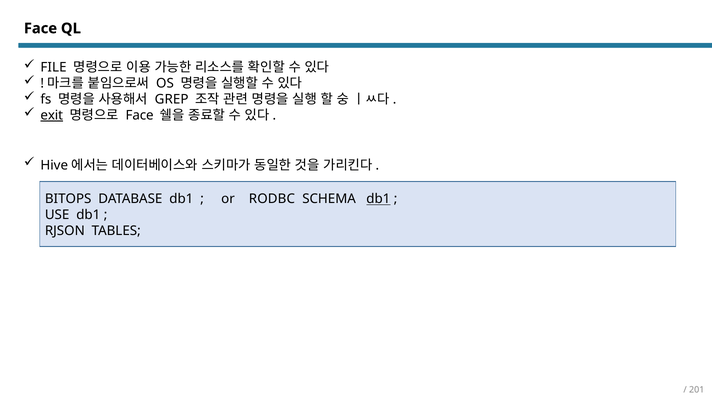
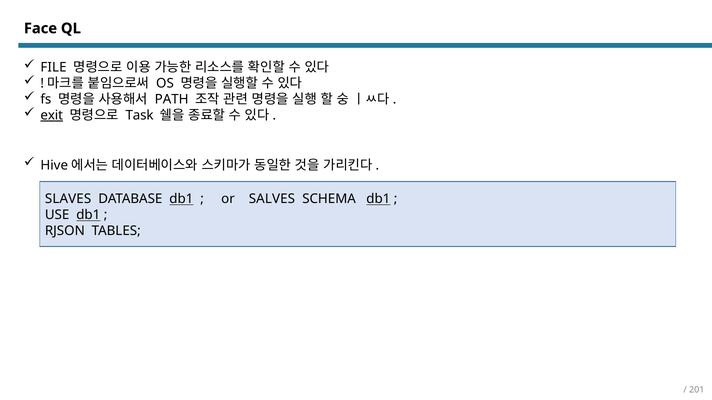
GREP: GREP -> PATH (172, 99)
Face: Face -> Task (140, 115)
BITOPS: BITOPS -> SLAVES (68, 199)
db1 underline: none -> present (181, 199)
RODBC: RODBC -> SALVES (272, 199)
db1 underline: none -> present (88, 215)
